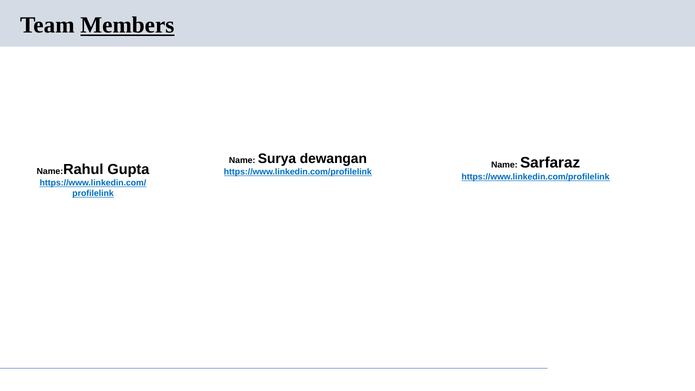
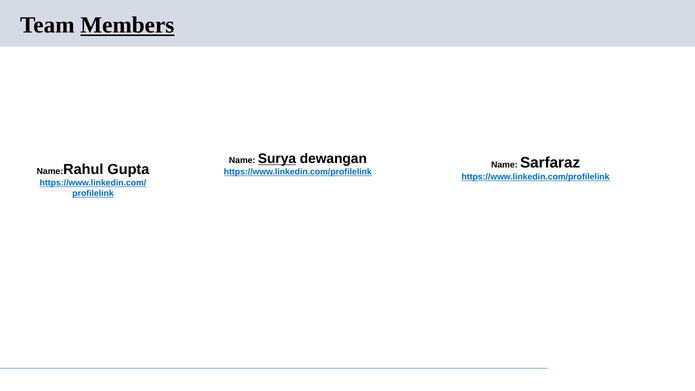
Surya underline: none -> present (277, 159)
